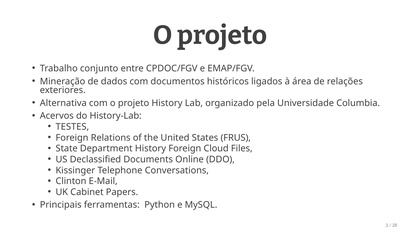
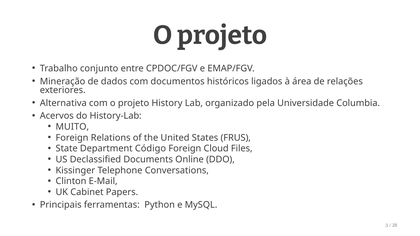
TESTES: TESTES -> MUITO (72, 127)
Department History: History -> Código (150, 149)
